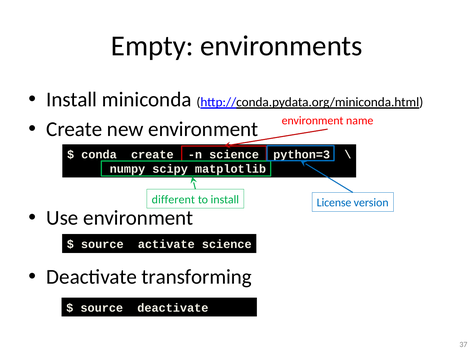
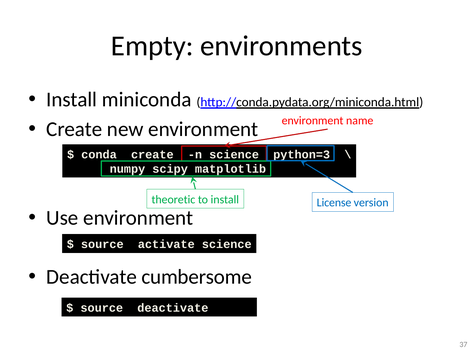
different: different -> theoretic (173, 199)
transforming: transforming -> cumbersome (197, 277)
